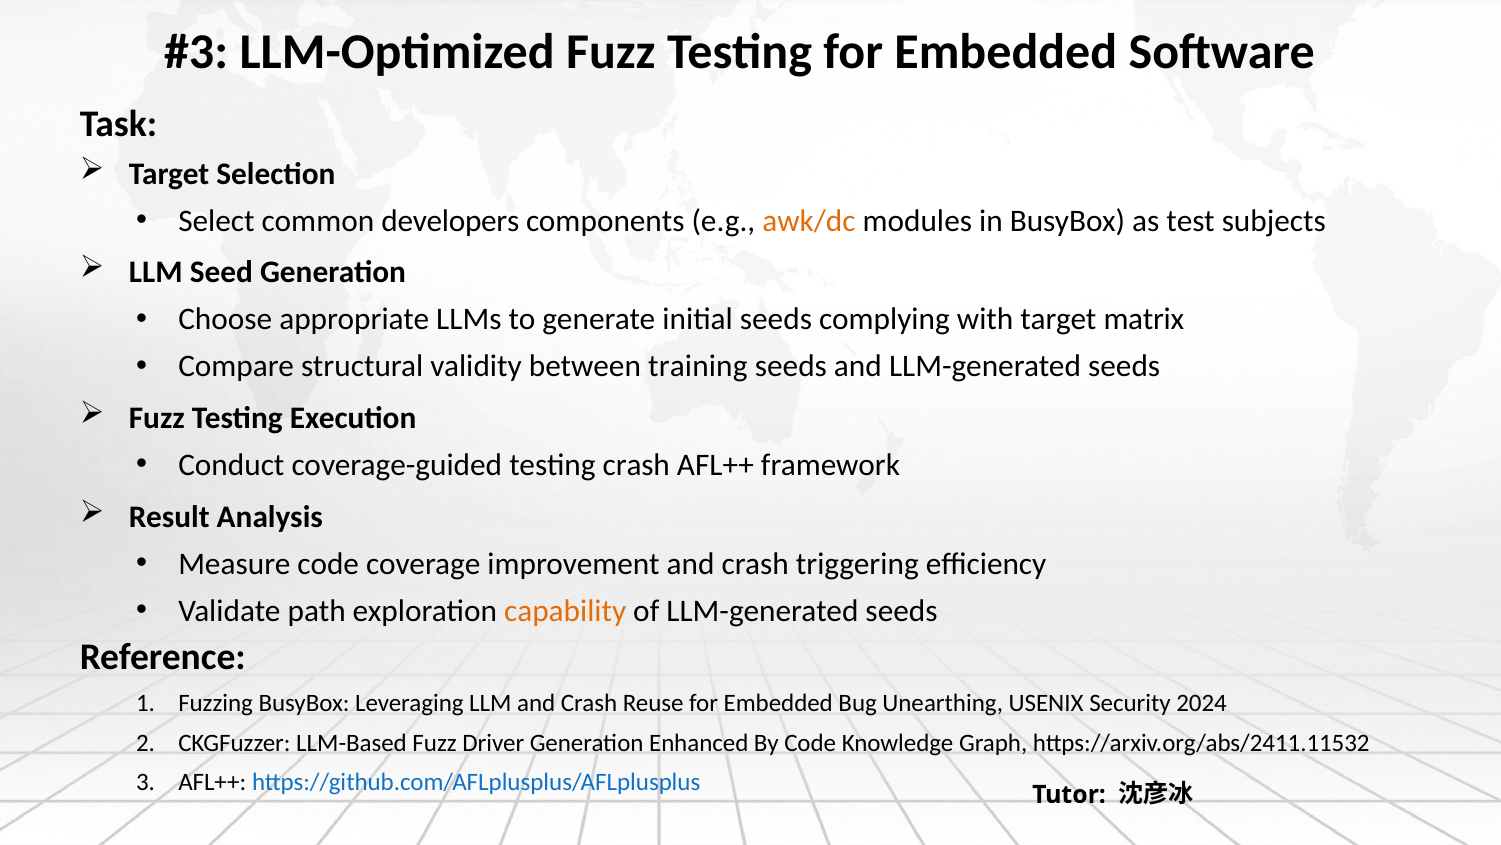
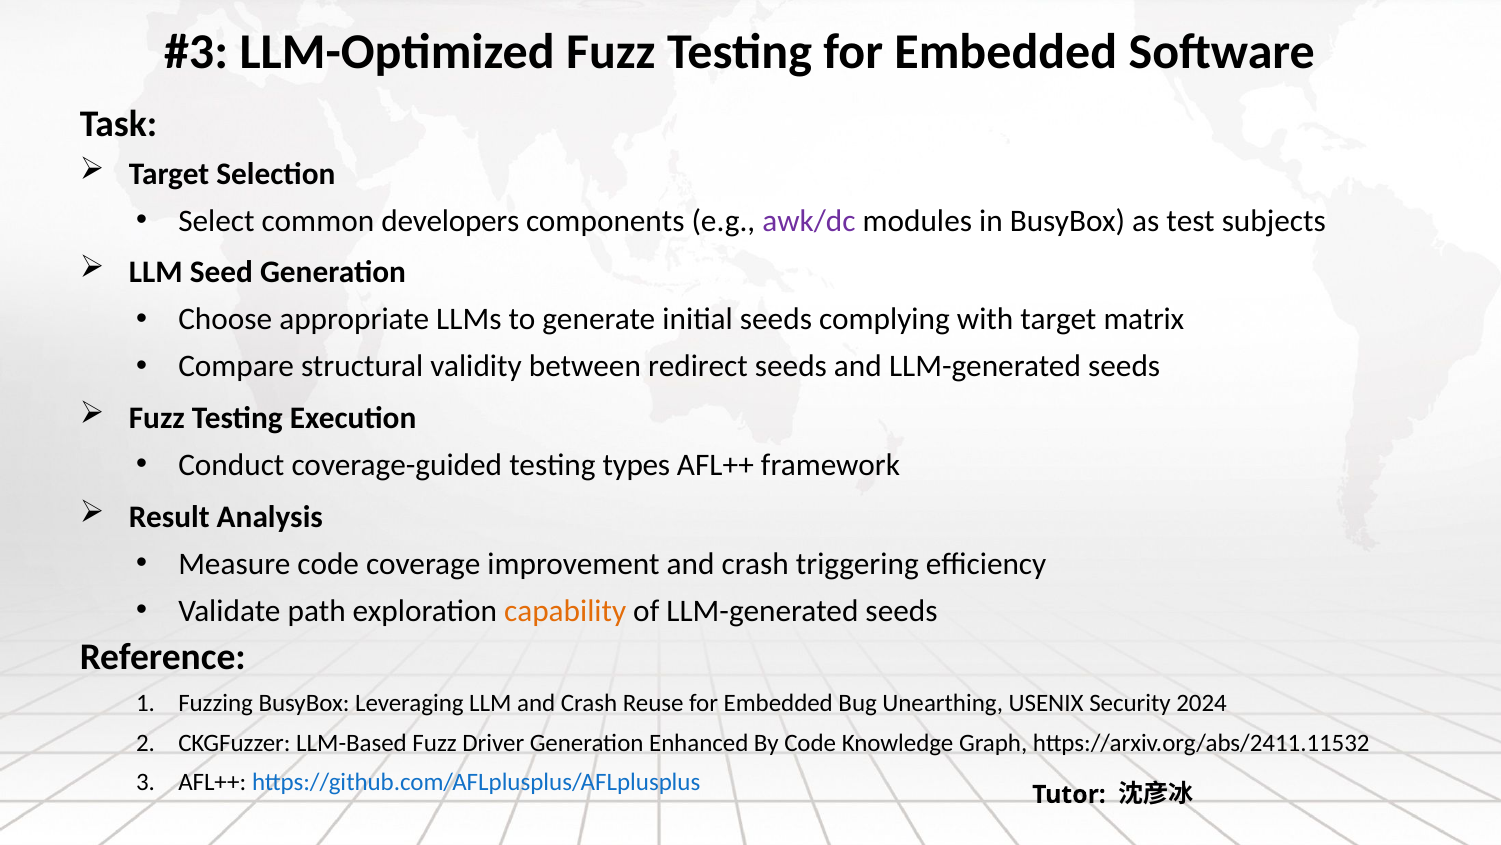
awk/dc colour: orange -> purple (809, 221)
training: training -> redirect (698, 366)
testing crash: crash -> types (636, 465)
